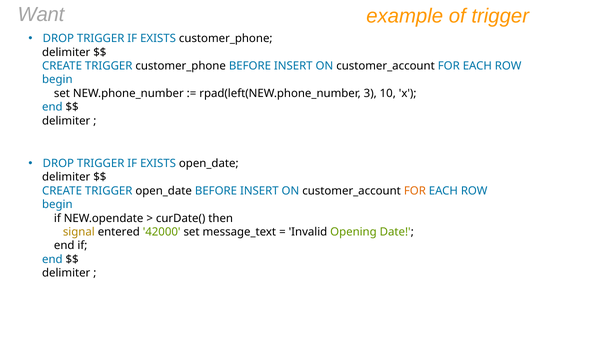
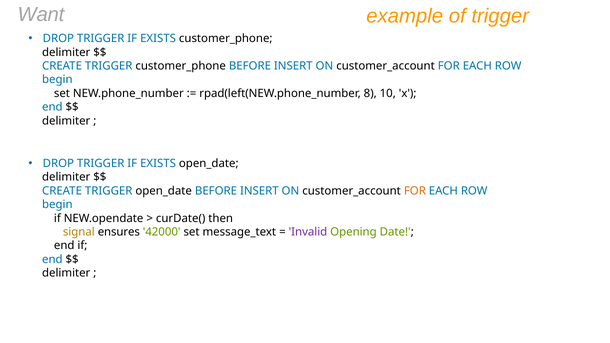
3: 3 -> 8 (370, 93)
entered: entered -> ensures (119, 232)
Invalid colour: black -> purple (308, 232)
